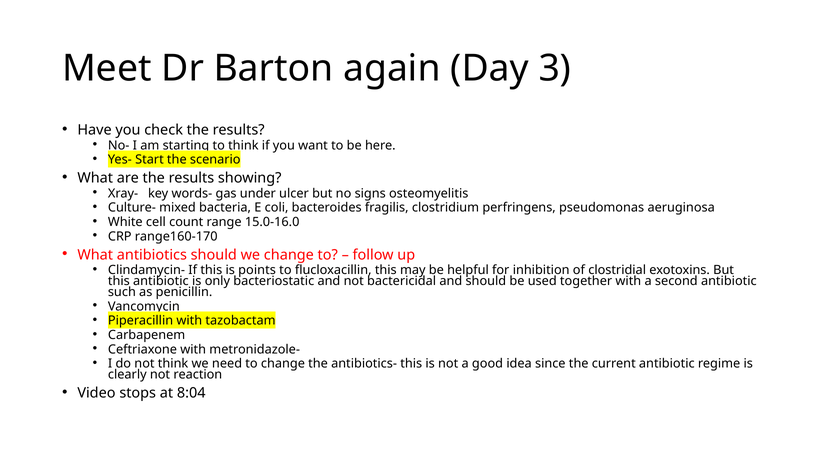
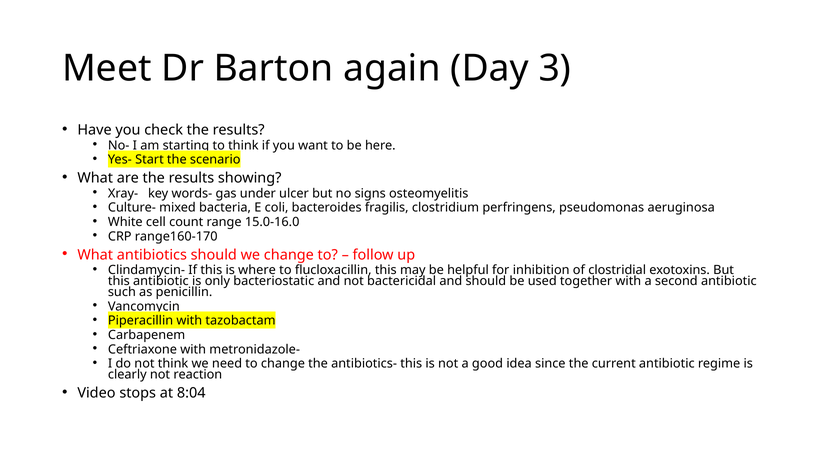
points: points -> where (257, 270)
